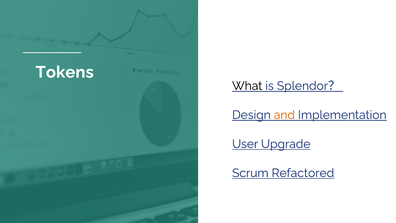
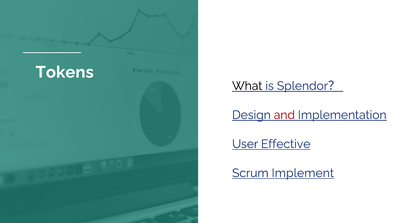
and colour: orange -> red (284, 115)
Upgrade: Upgrade -> Effective (286, 144)
Refactored: Refactored -> Implement (303, 173)
